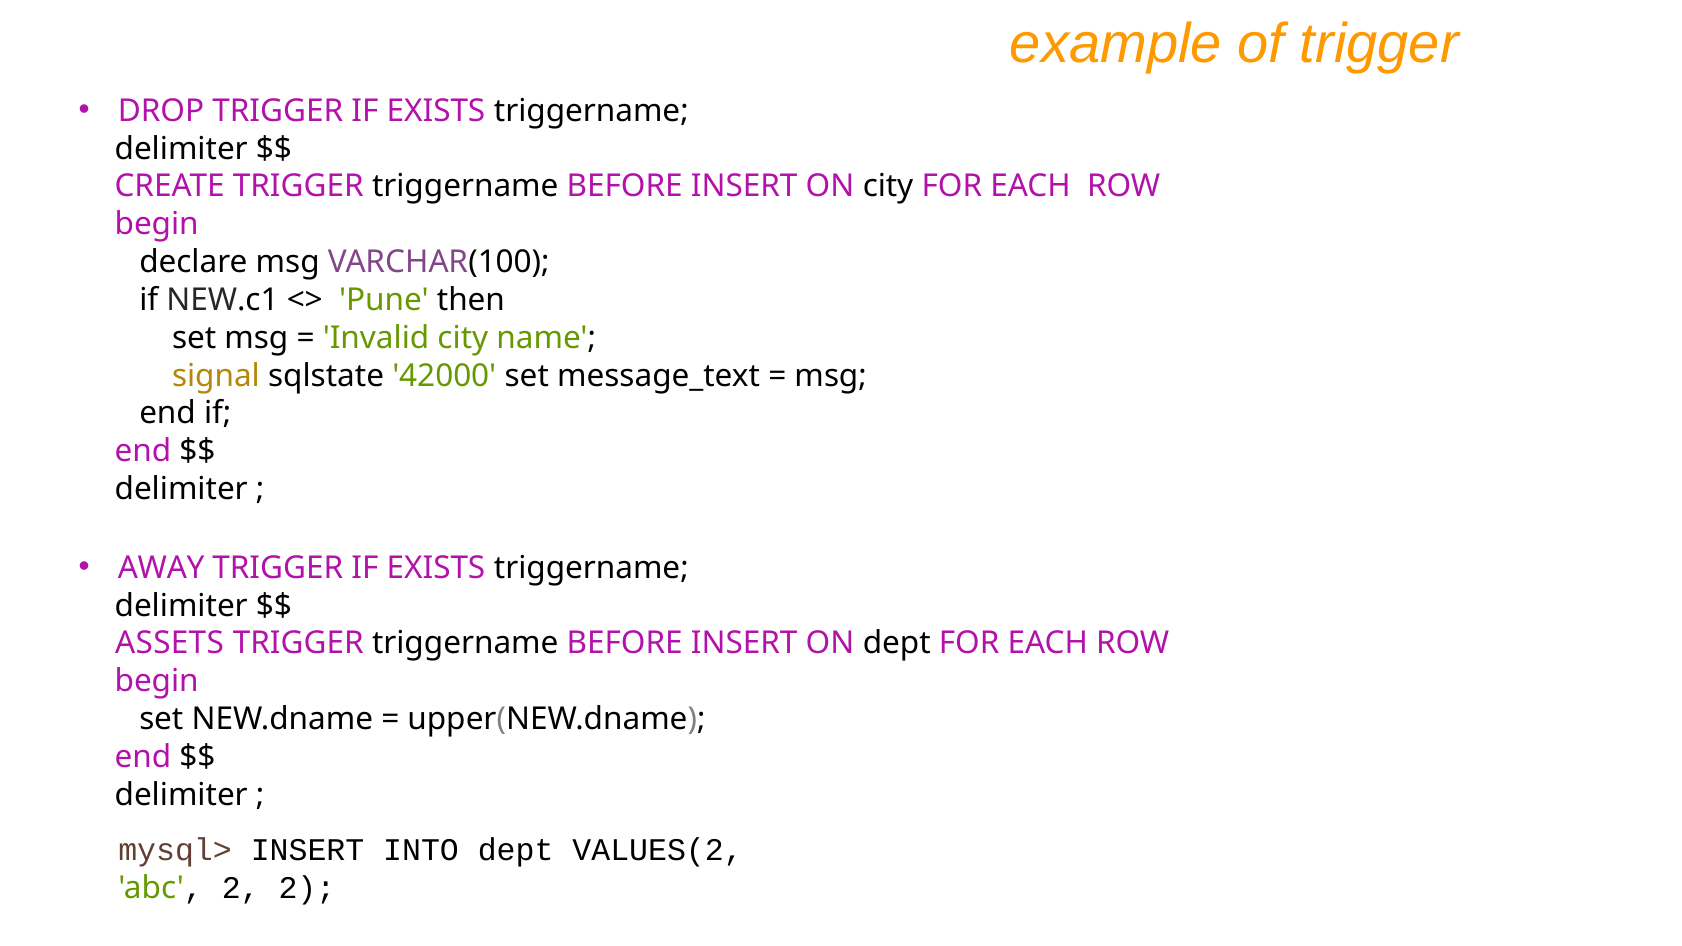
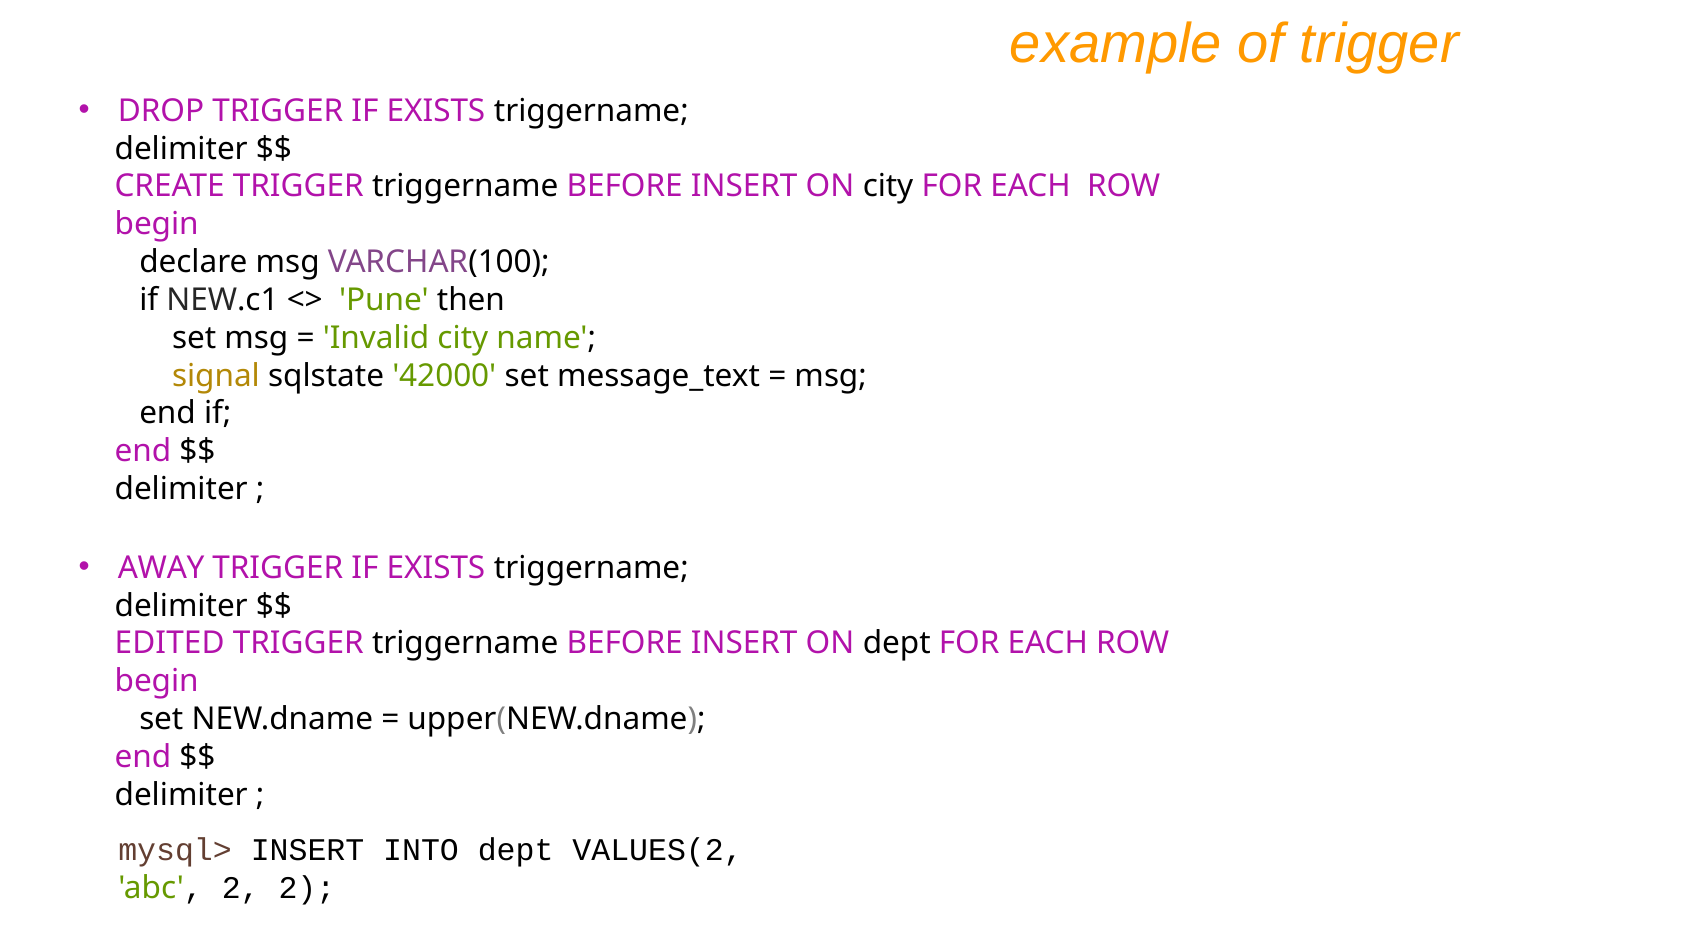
ASSETS: ASSETS -> EDITED (170, 644)
